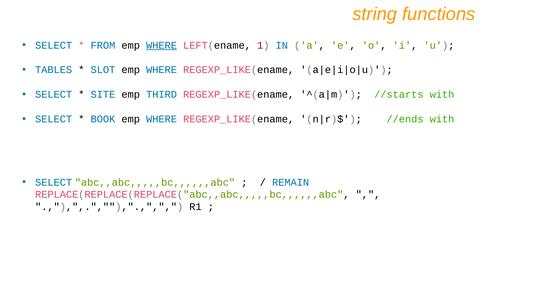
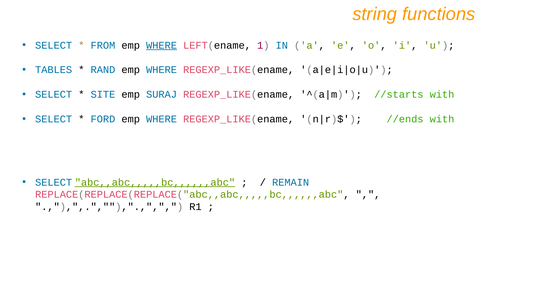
SLOT: SLOT -> RAND (103, 70)
THIRD: THIRD -> SURAJ (162, 95)
BOOK: BOOK -> FORD (103, 119)
abc,,abc,,,,,bc,,,,,,abc underline: none -> present (155, 182)
